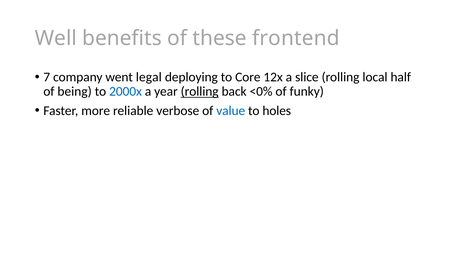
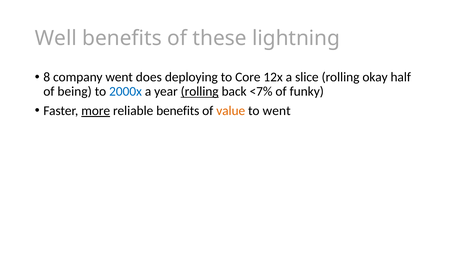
frontend: frontend -> lightning (296, 38)
7: 7 -> 8 (47, 77)
legal: legal -> does (149, 77)
local: local -> okay (375, 77)
<0%: <0% -> <7% (261, 92)
more underline: none -> present (96, 111)
reliable verbose: verbose -> benefits (178, 111)
value colour: blue -> orange (231, 111)
to holes: holes -> went (277, 111)
